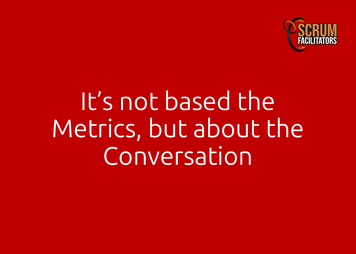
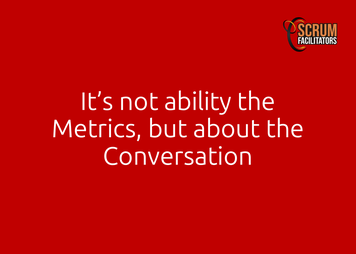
based: based -> ability (198, 102)
